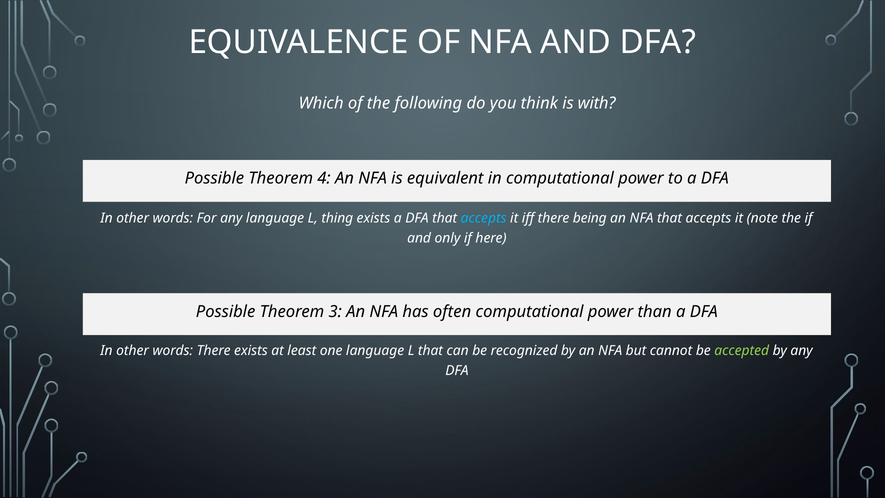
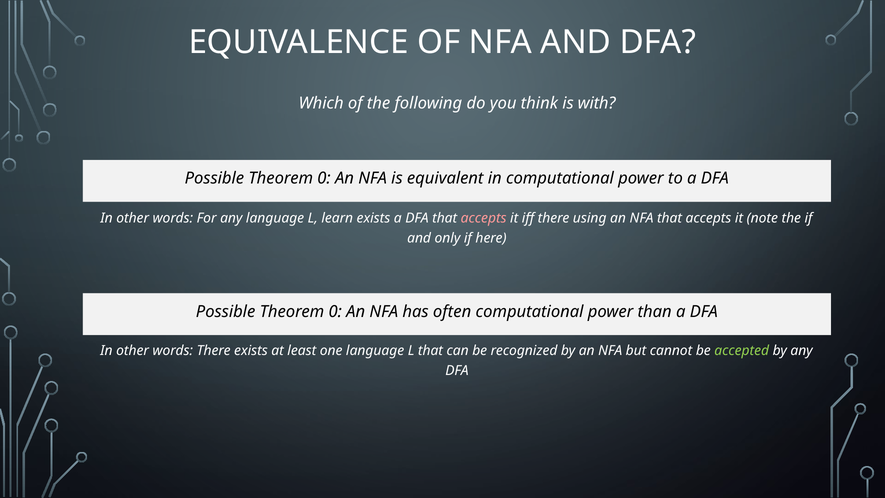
4: 4 -> 0 (324, 178)
thing: thing -> learn (337, 218)
accepts colour: light blue -> pink (484, 218)
being: being -> using (590, 218)
3: 3 -> 0 (335, 312)
